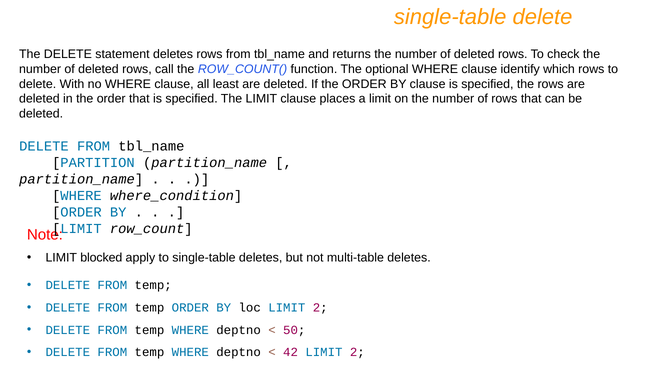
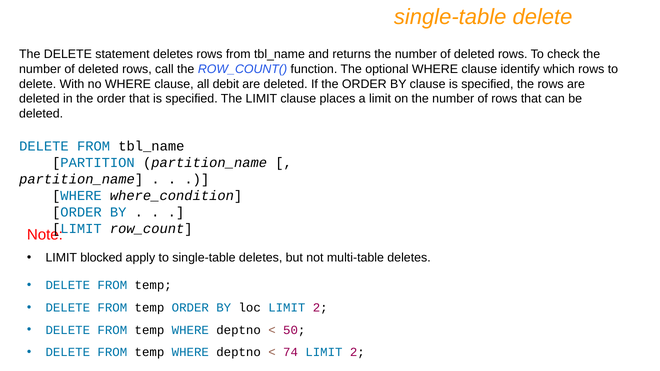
least: least -> debit (226, 84)
42: 42 -> 74 (291, 352)
